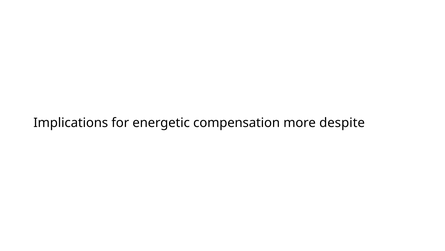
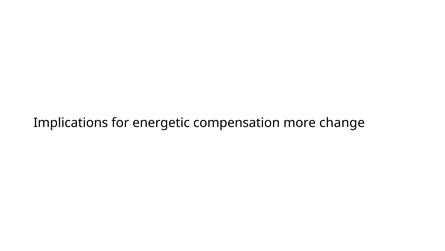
despite: despite -> change (342, 122)
